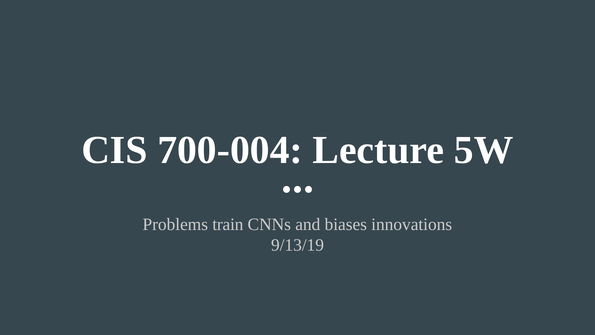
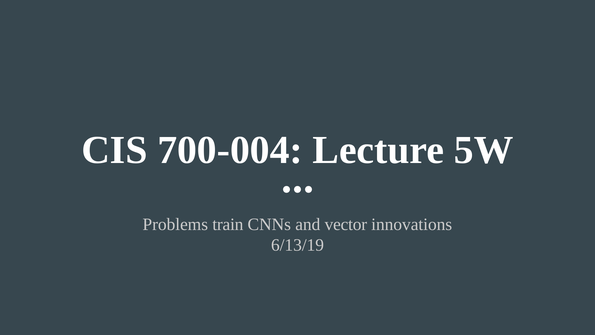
biases: biases -> vector (346, 224)
9/13/19: 9/13/19 -> 6/13/19 (298, 245)
